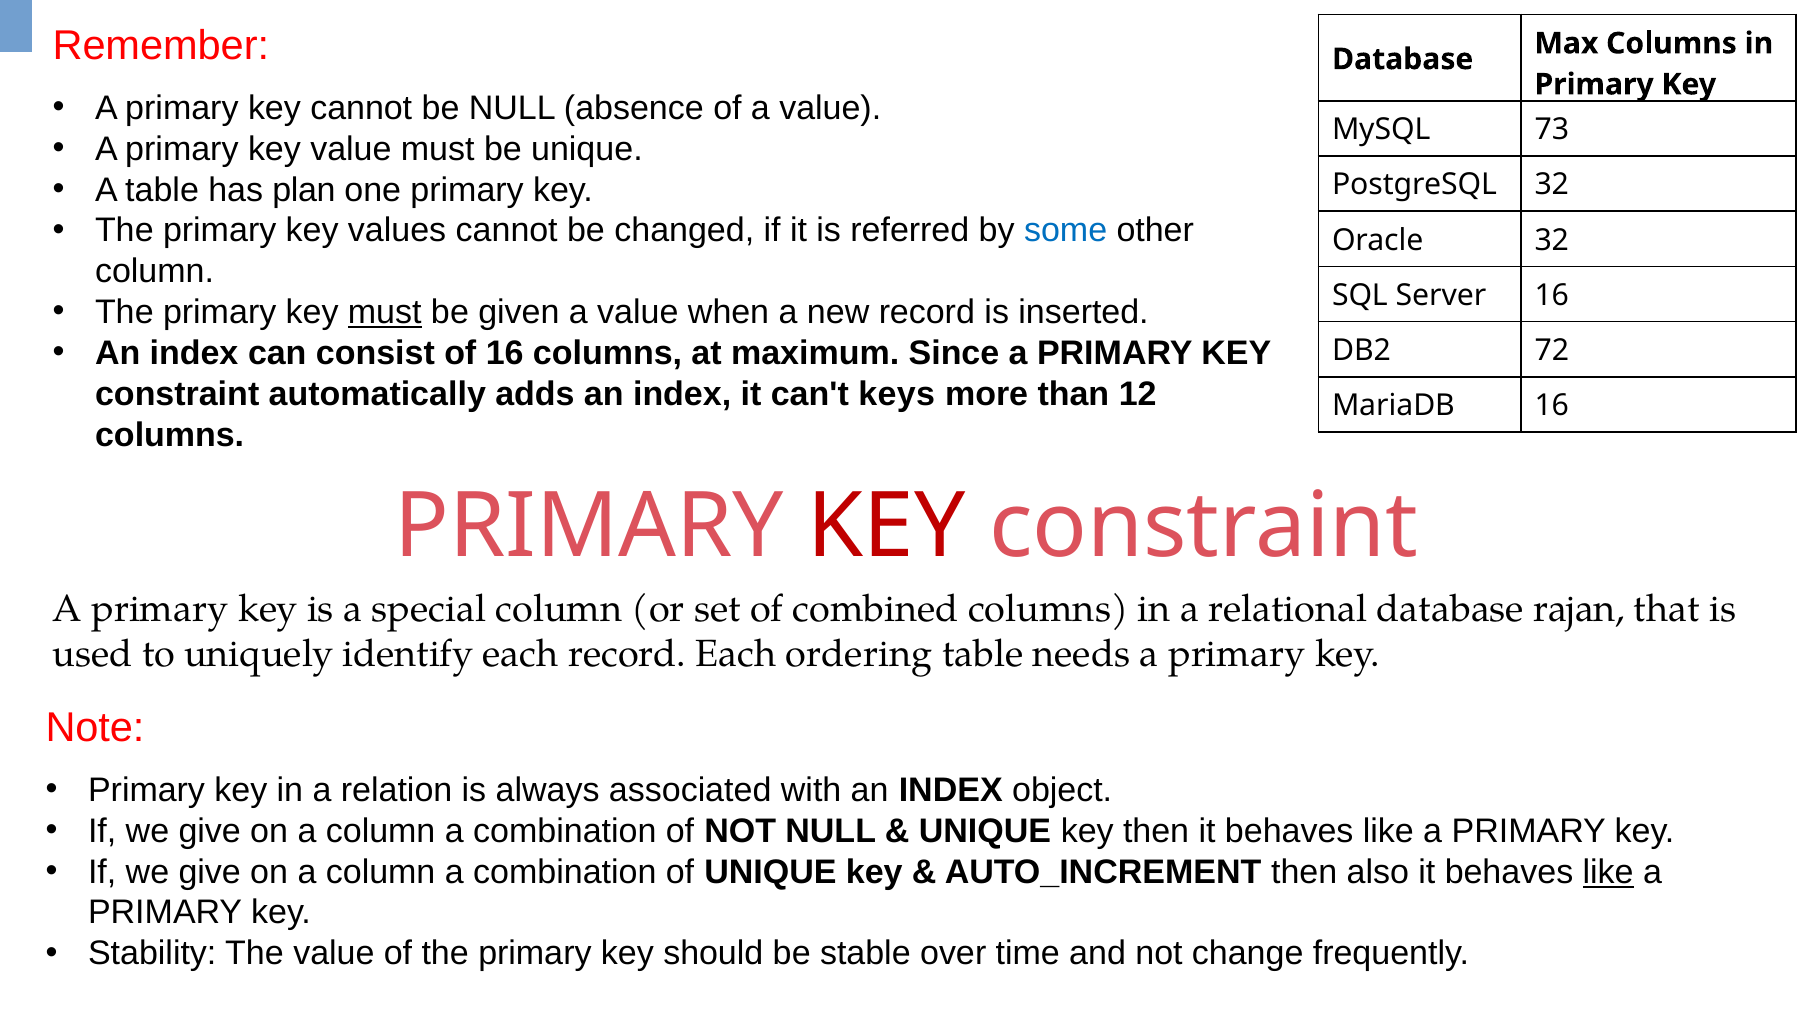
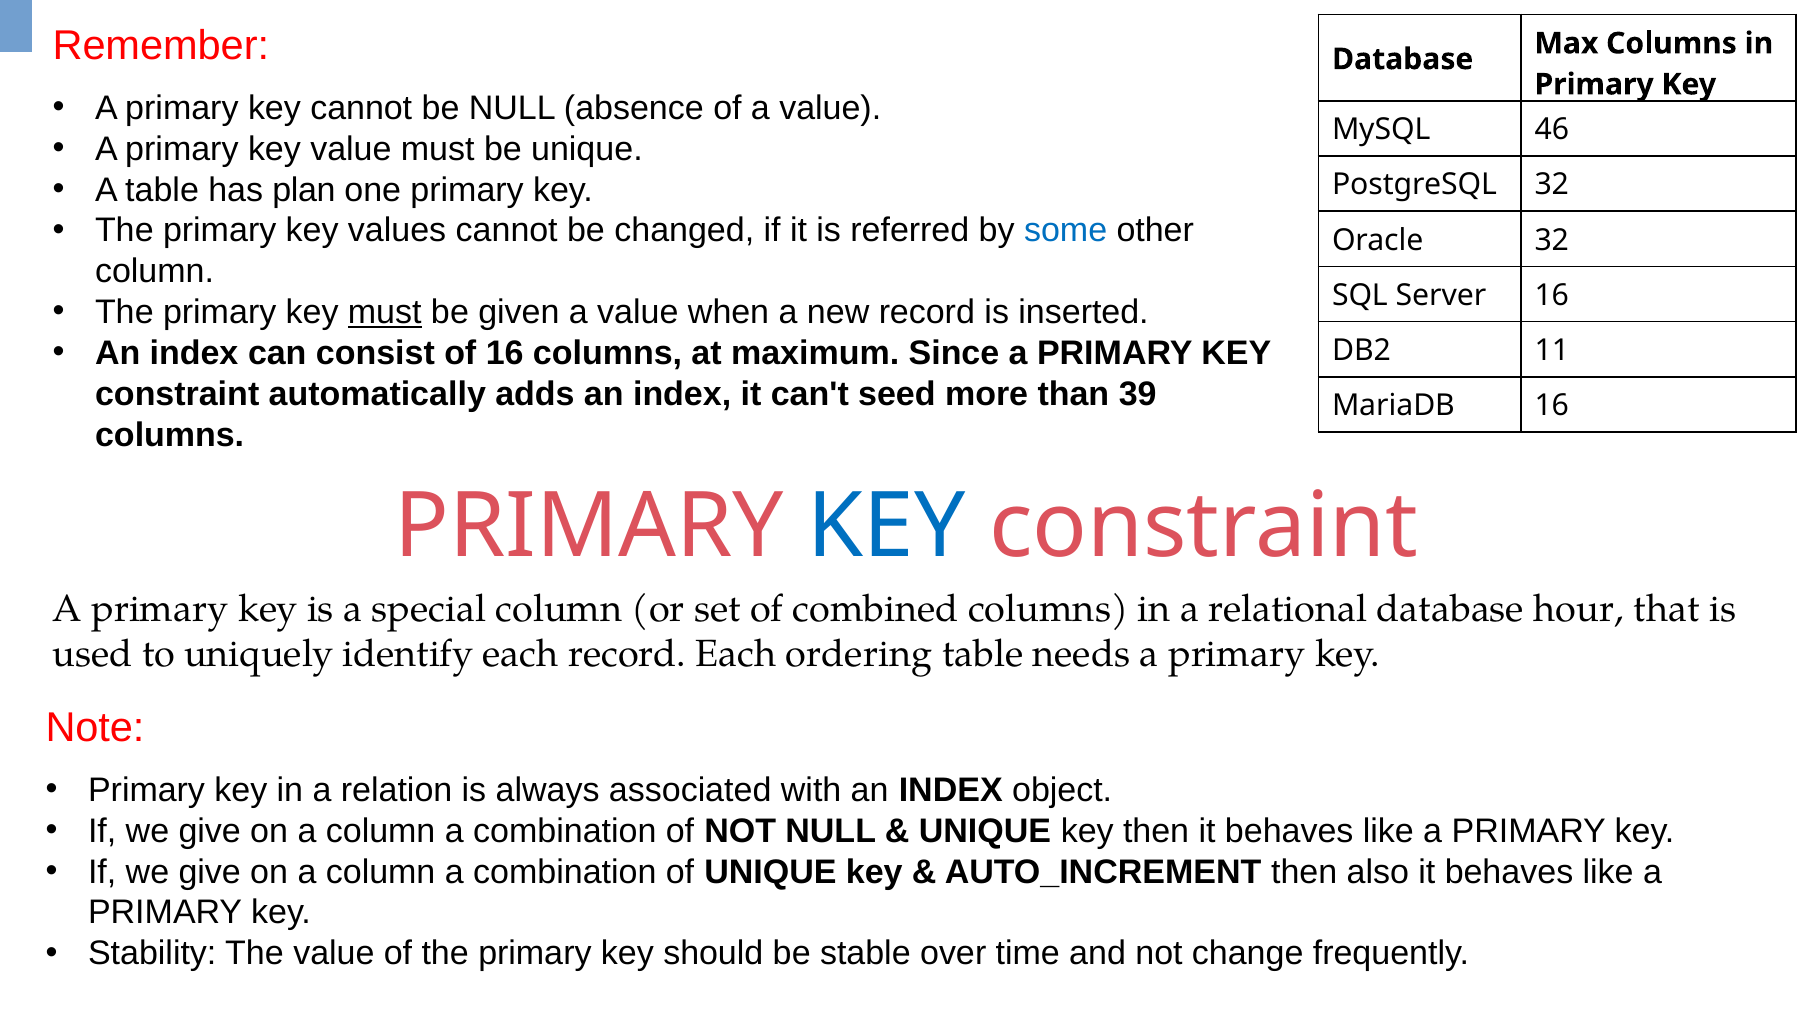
73: 73 -> 46 (1552, 130)
72: 72 -> 11 (1552, 350)
keys: keys -> seed (897, 394)
12: 12 -> 39 (1138, 394)
KEY colour: red -> blue (887, 526)
rajan: rajan -> hour (1579, 608)
like underline: present -> none (1608, 871)
